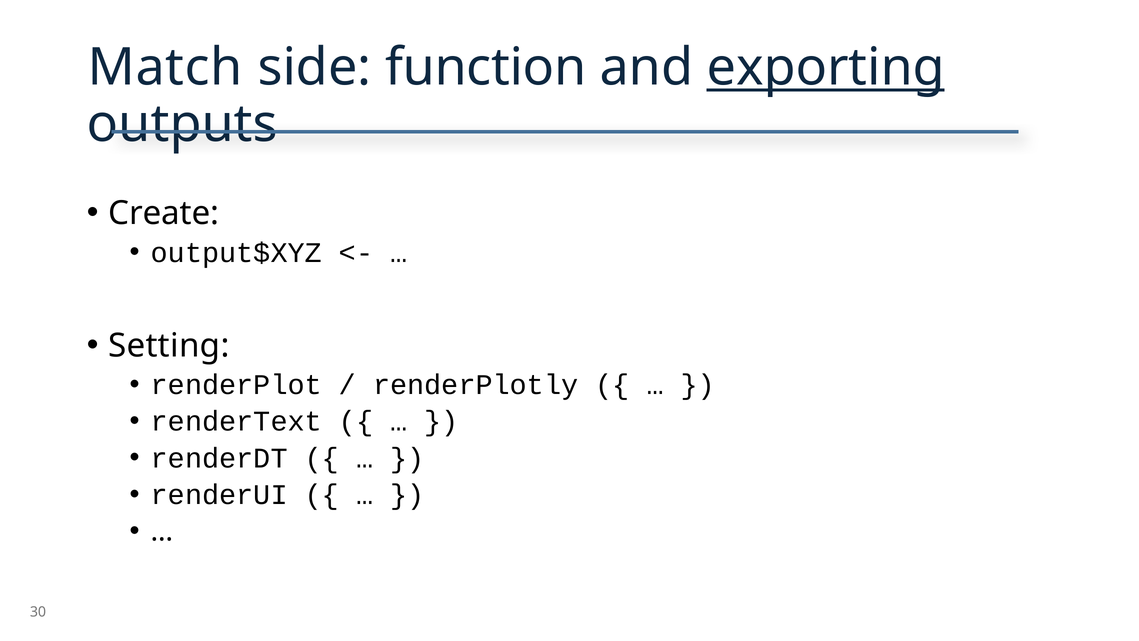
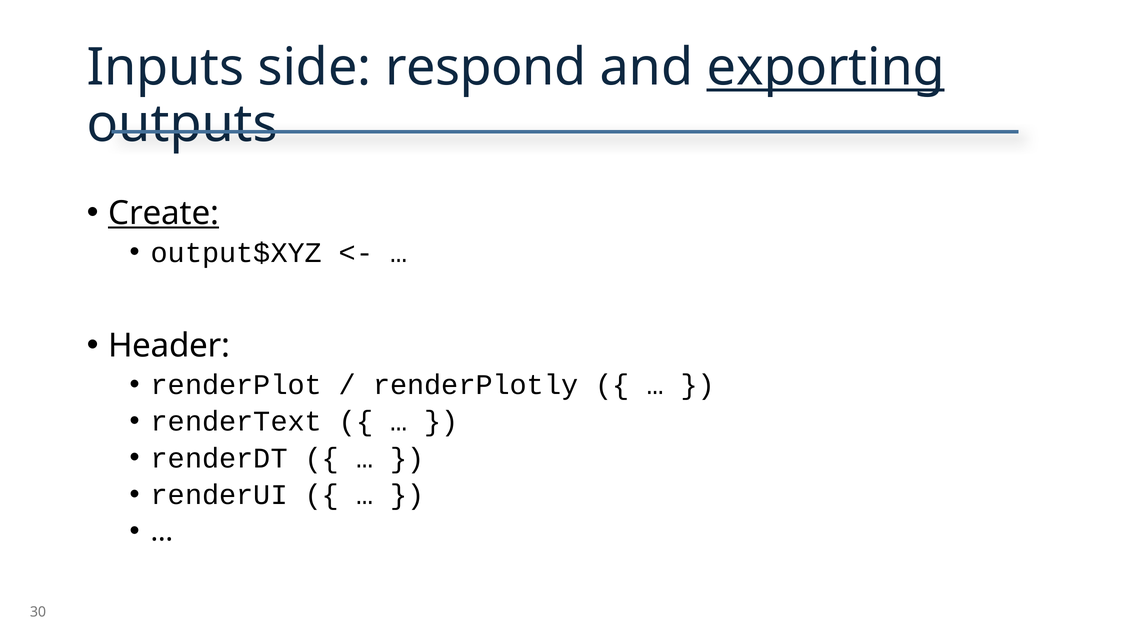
Match: Match -> Inputs (165, 67)
function: function -> respond (486, 67)
Create underline: none -> present (164, 213)
Setting: Setting -> Header (169, 345)
